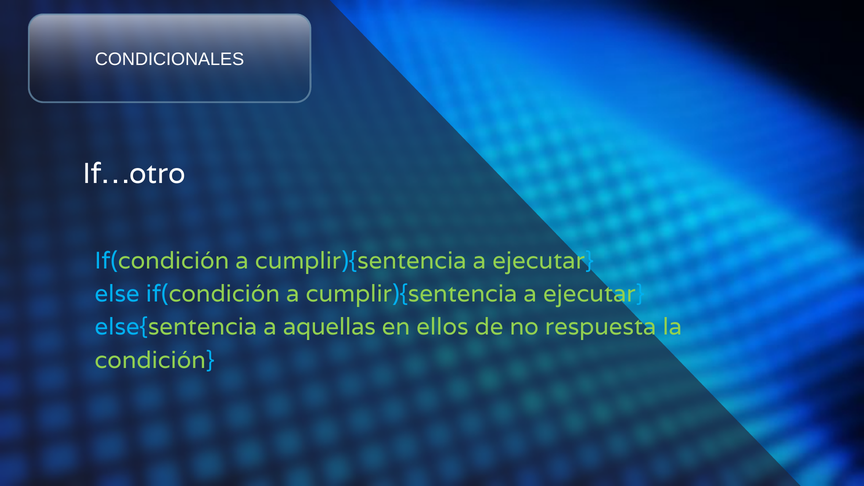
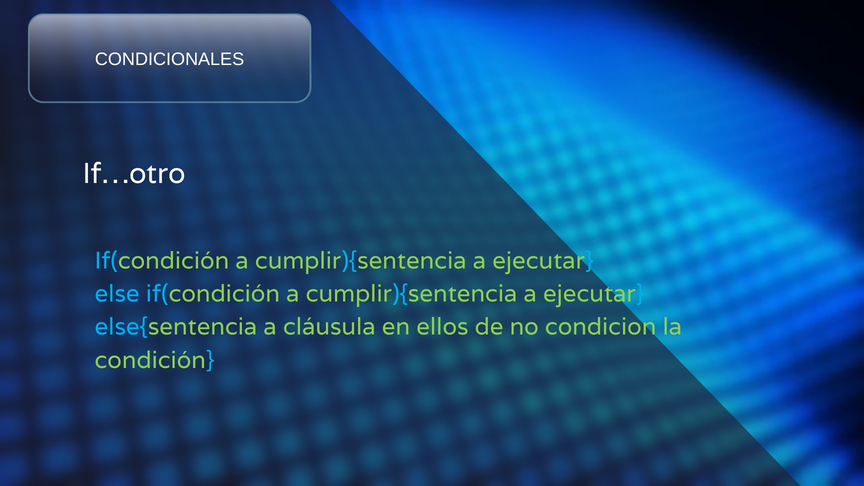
aquellas: aquellas -> cláusula (329, 327)
respuesta: respuesta -> condicion (601, 327)
